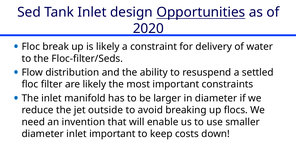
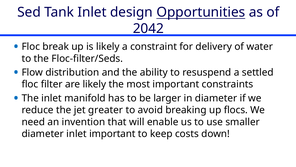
2020: 2020 -> 2042 (148, 29)
outside: outside -> greater (106, 110)
